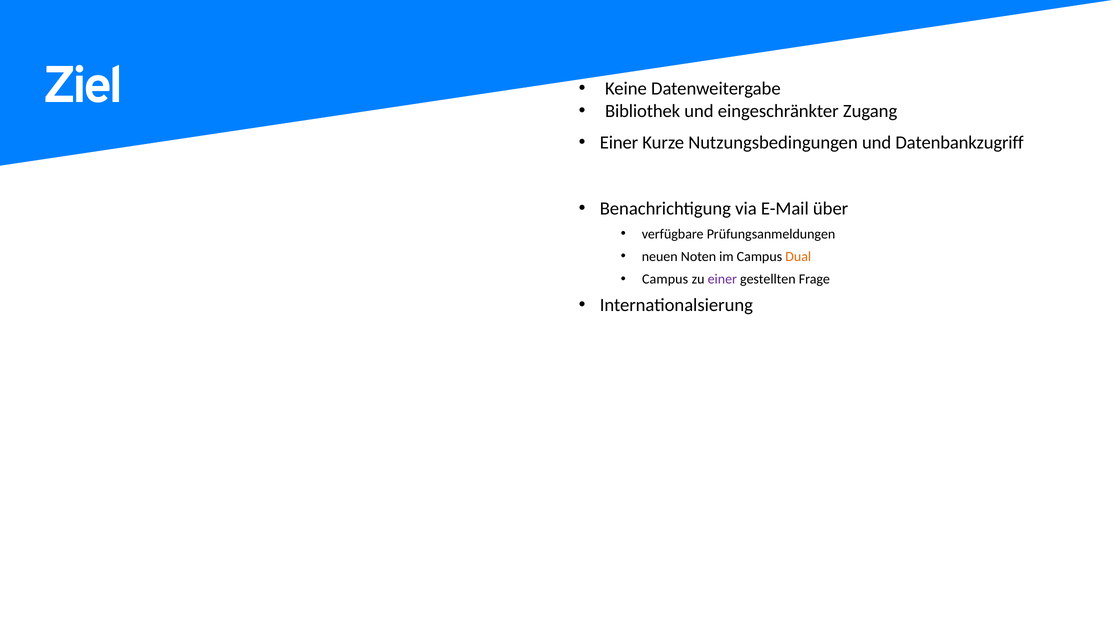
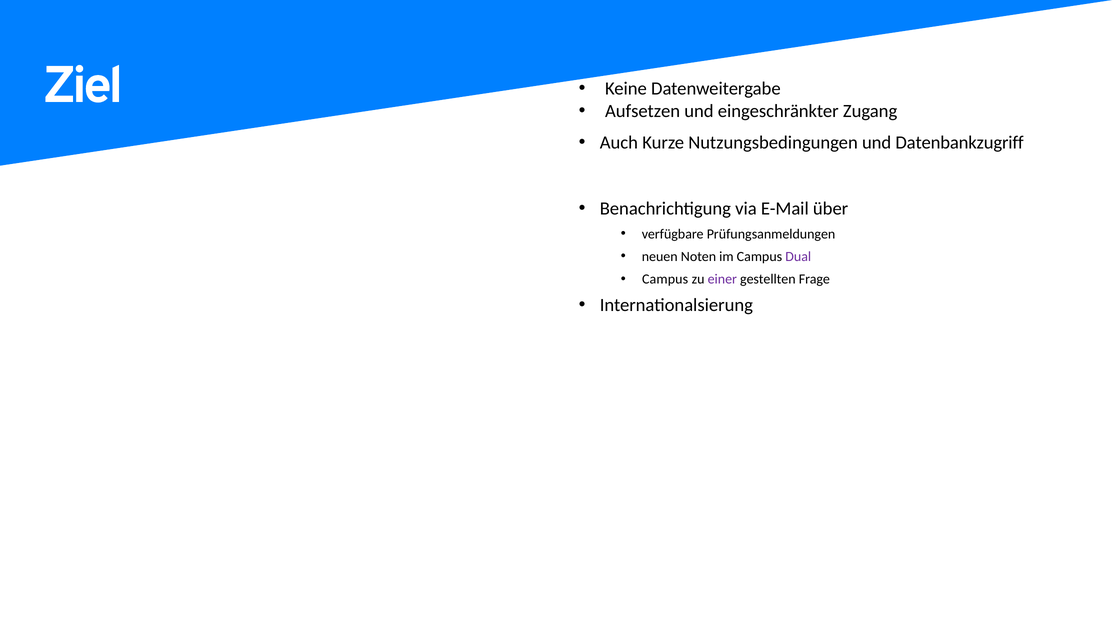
Bibliothek: Bibliothek -> Aufsetzen (643, 111)
Einer: Einer -> Auch (619, 142)
Dual colour: orange -> purple (798, 257)
